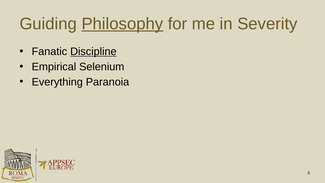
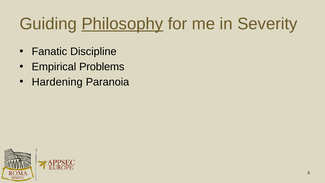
Discipline underline: present -> none (93, 52)
Selenium: Selenium -> Problems (102, 67)
Everything: Everything -> Hardening (57, 82)
